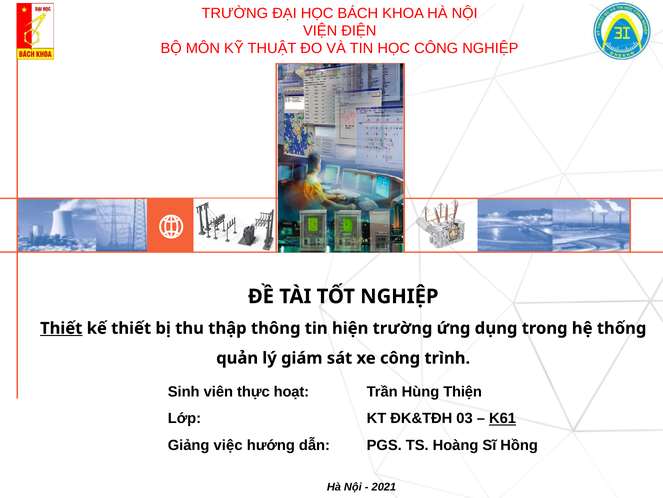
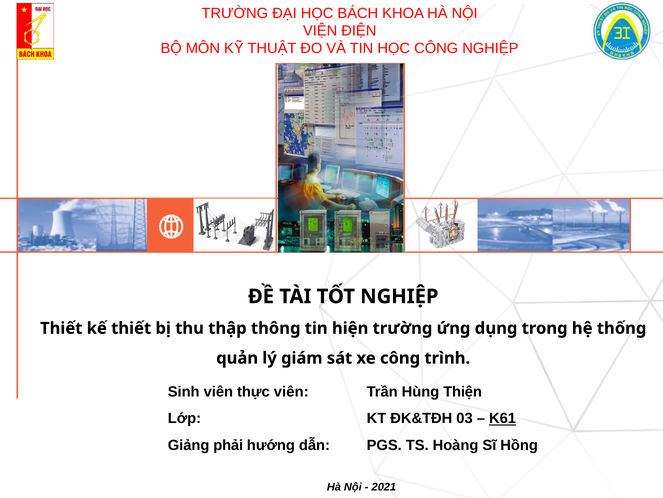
Thiết underline: present -> none (61, 328)
thực hoạt: hoạt -> viên (291, 391)
việc: việc -> phải (228, 444)
